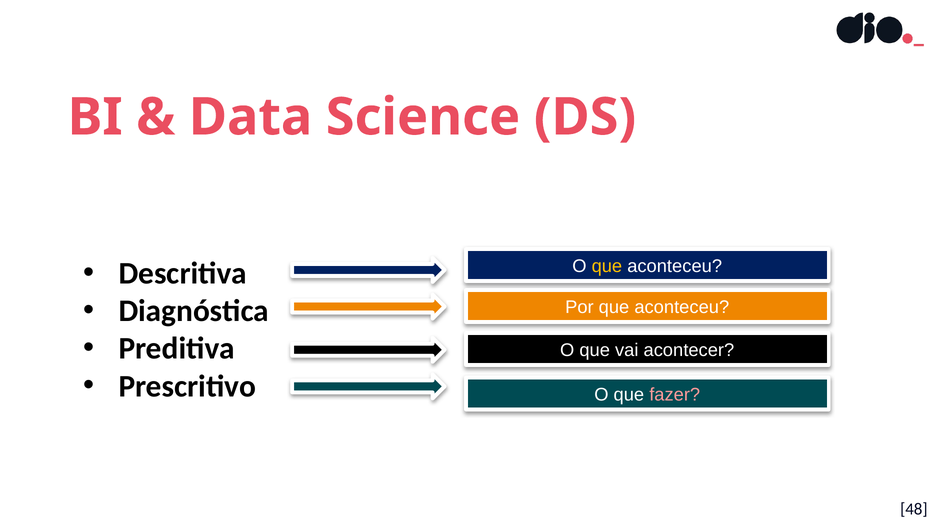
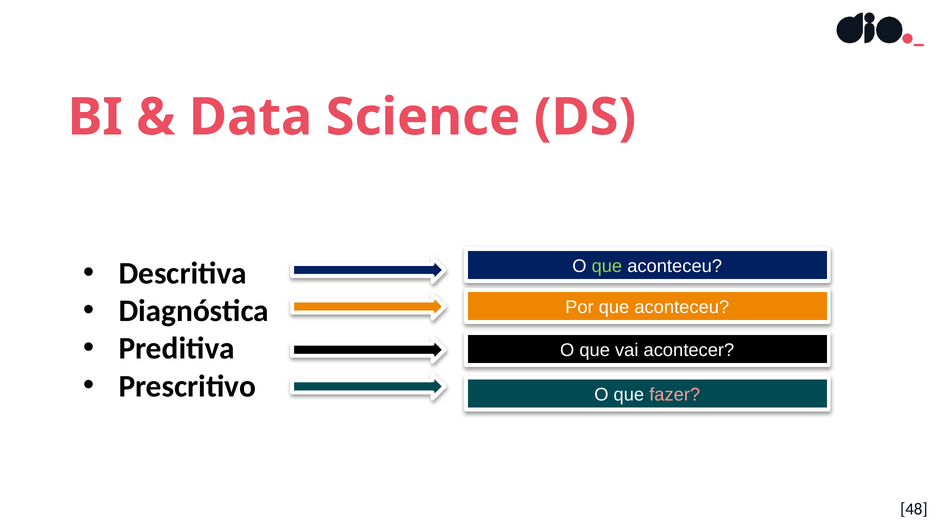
que colour: yellow -> light green (607, 266)
